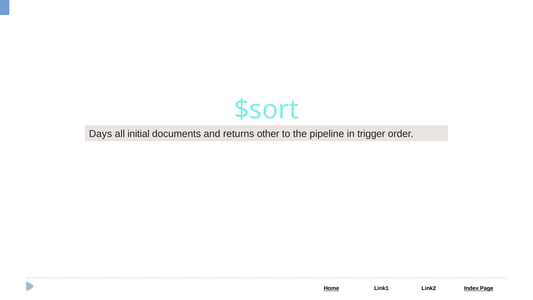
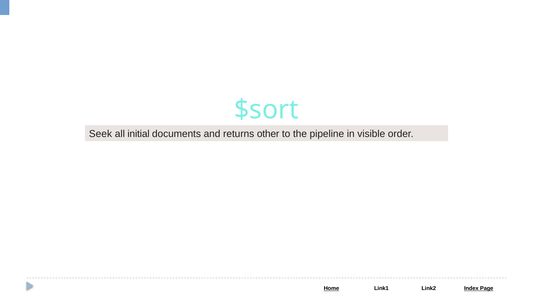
Days: Days -> Seek (100, 134)
trigger: trigger -> visible (371, 134)
